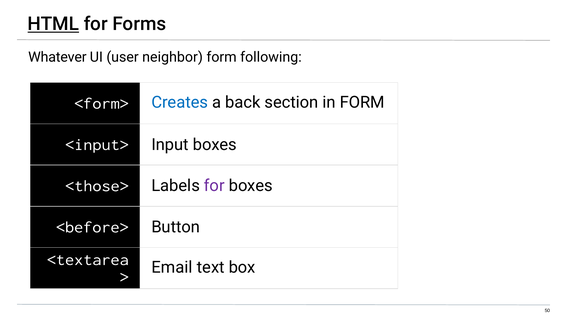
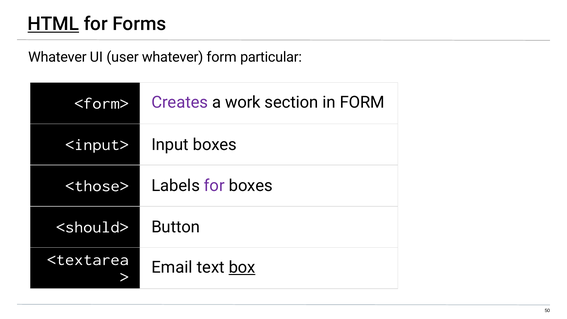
user neighbor: neighbor -> whatever (173, 57)
following: following -> particular (271, 57)
Creates colour: blue -> purple (180, 102)
back: back -> work (243, 102)
<before>: <before> -> <should> (92, 227)
box underline: none -> present (242, 267)
